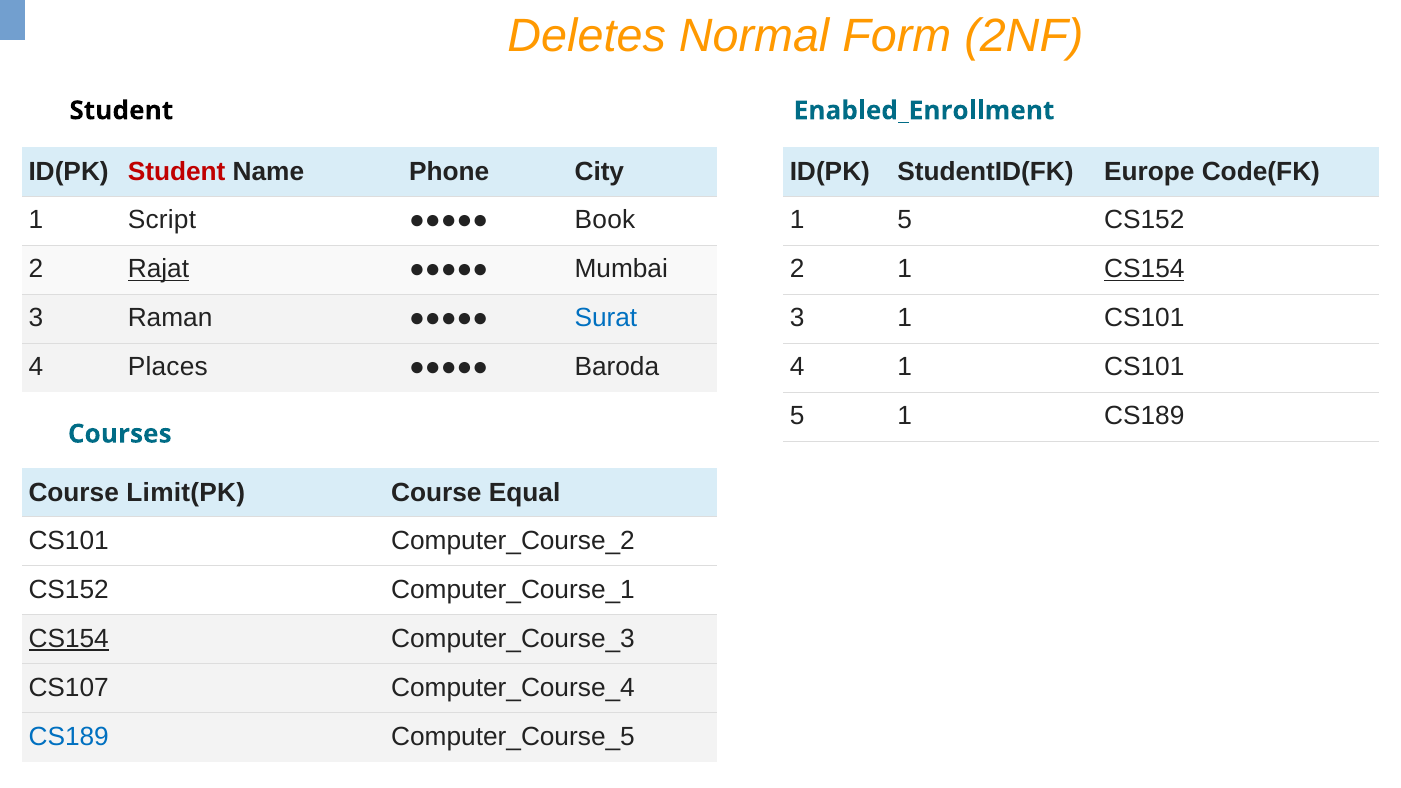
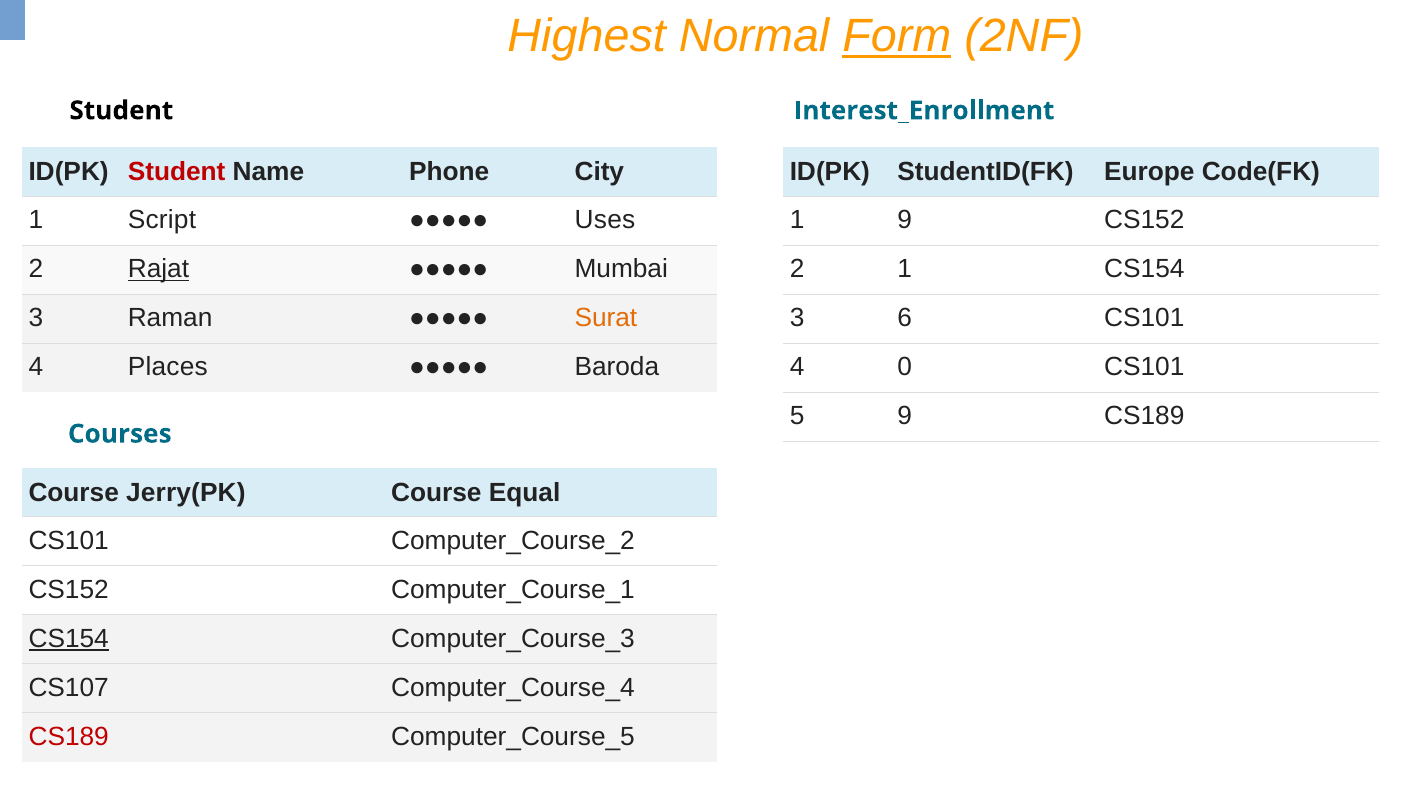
Deletes: Deletes -> Highest (587, 36)
Form underline: none -> present (897, 36)
Enabled_Enrollment: Enabled_Enrollment -> Interest_Enrollment (924, 111)
Book: Book -> Uses (605, 220)
1 5: 5 -> 9 (905, 220)
CS154 underline: present -> none (1144, 269)
Surat colour: blue -> orange (606, 318)
3 1: 1 -> 6 (905, 318)
4 1: 1 -> 0 (905, 367)
5 1: 1 -> 9 (905, 416)
Limit(PK: Limit(PK -> Jerry(PK (186, 493)
CS189 colour: blue -> red (69, 737)
